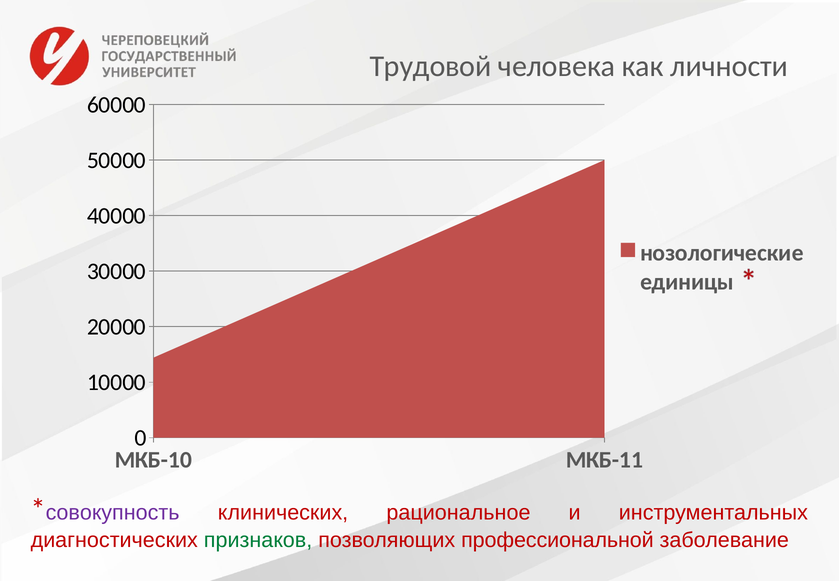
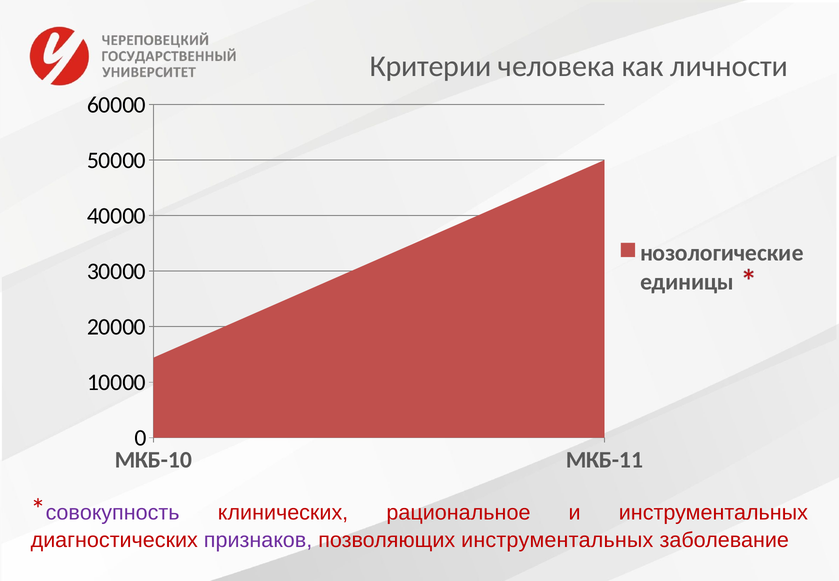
Трудовой: Трудовой -> Критерии (430, 66)
признаков colour: green -> purple (258, 540)
позволяющих профессиональной: профессиональной -> инструментальных (557, 540)
